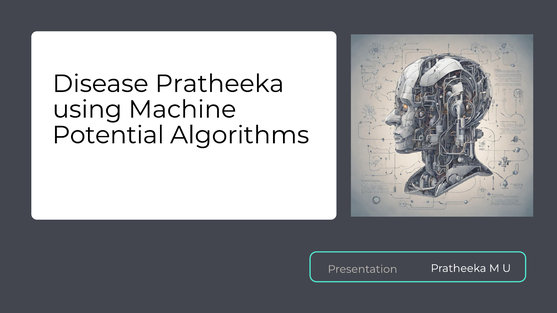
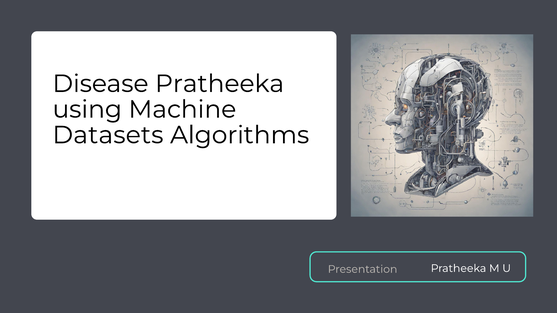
Potential: Potential -> Datasets (108, 135)
